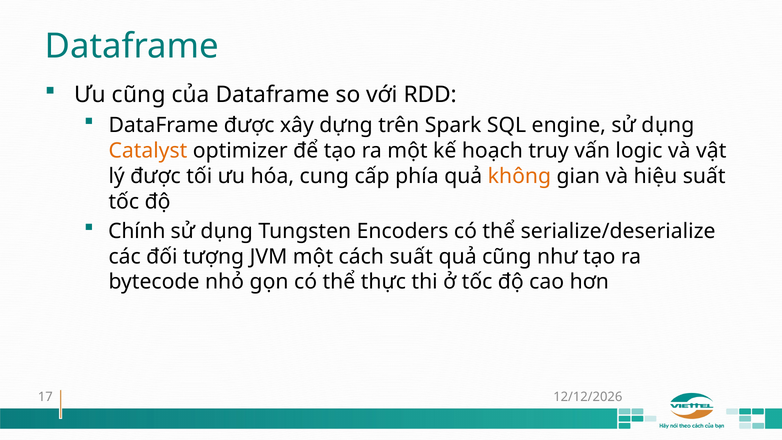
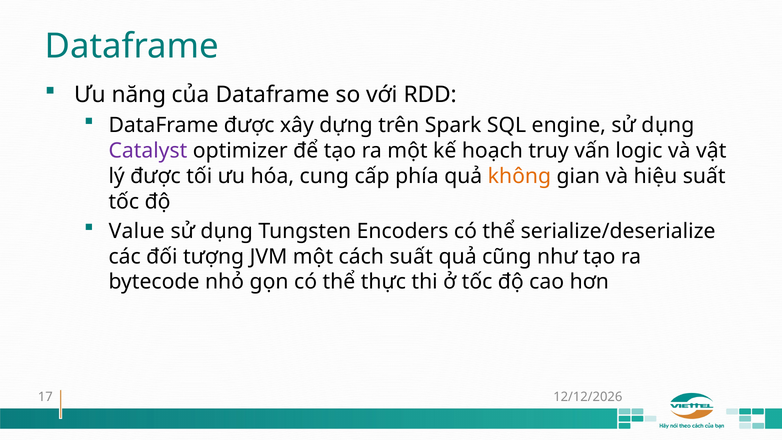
Ưu cũng: cũng -> năng (139, 95)
Catalyst colour: orange -> purple (148, 151)
Chính: Chính -> Value (137, 231)
